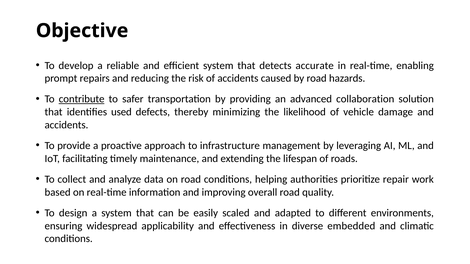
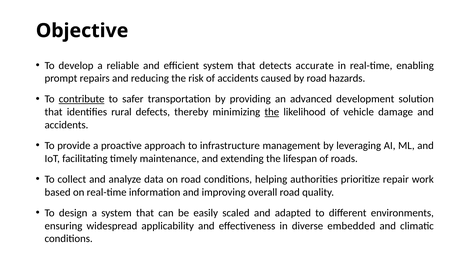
collaboration: collaboration -> development (365, 99)
used: used -> rural (121, 112)
the underline: none -> present (272, 112)
